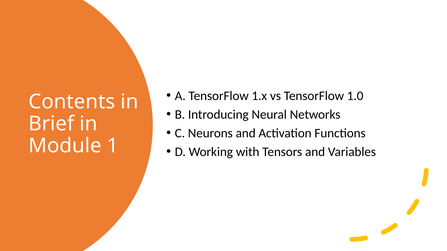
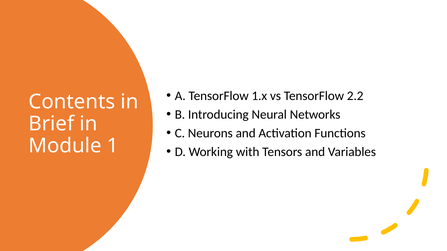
1.0: 1.0 -> 2.2 (355, 96)
